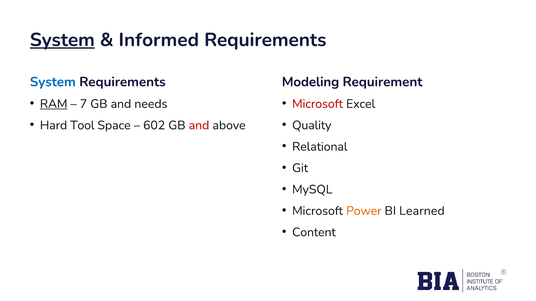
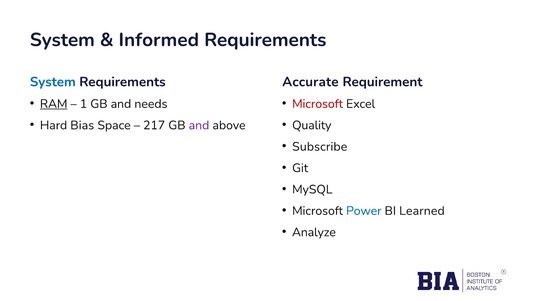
System underline: present -> none (62, 40)
Modeling: Modeling -> Accurate (310, 82)
7: 7 -> 1 (83, 104)
Tool: Tool -> Bias (82, 125)
602: 602 -> 217 (154, 125)
and colour: red -> purple (199, 125)
Relational: Relational -> Subscribe (320, 147)
Power colour: orange -> blue (364, 211)
Content: Content -> Analyze (314, 233)
